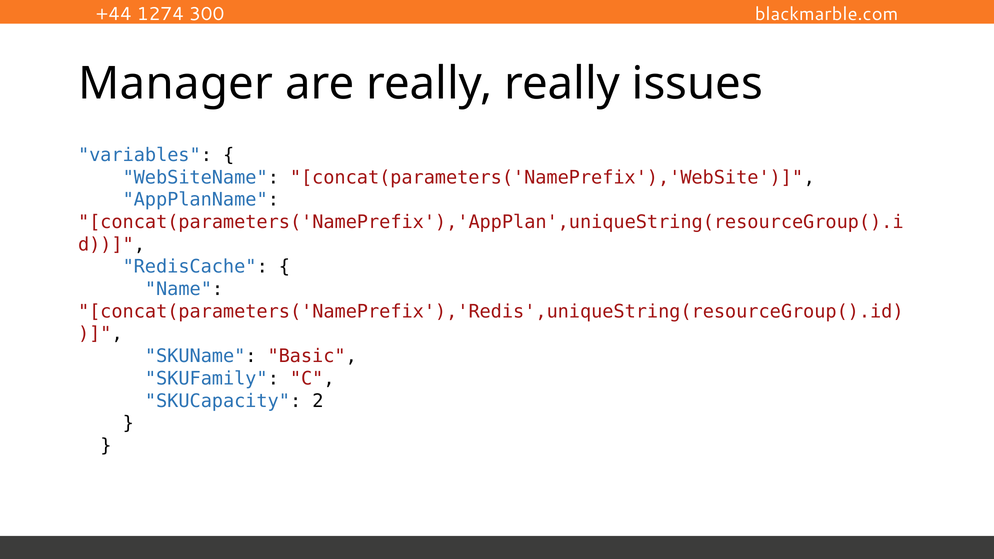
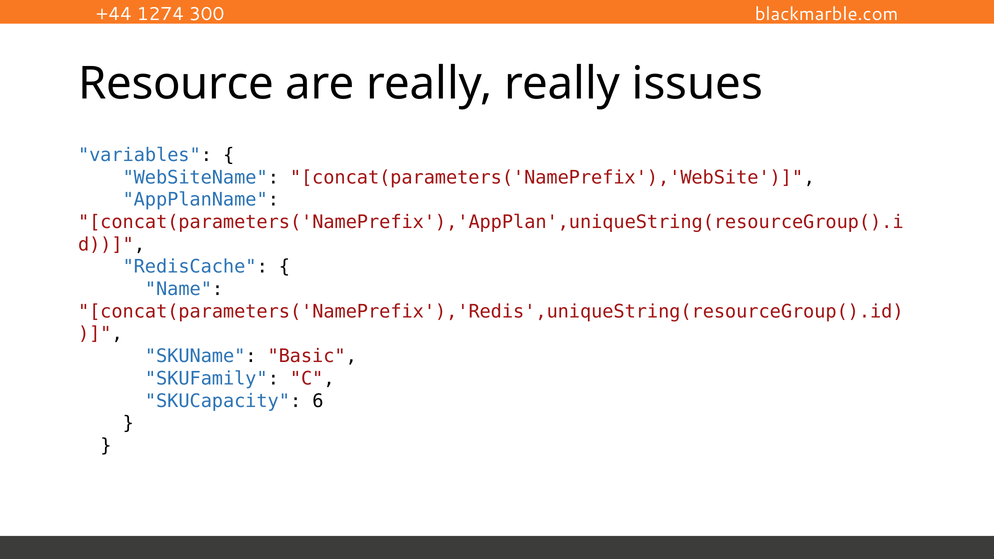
Manager: Manager -> Resource (176, 84)
2: 2 -> 6 (318, 401)
